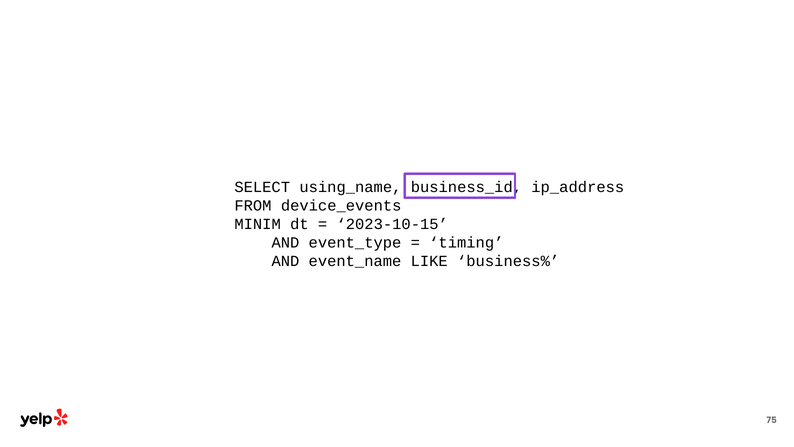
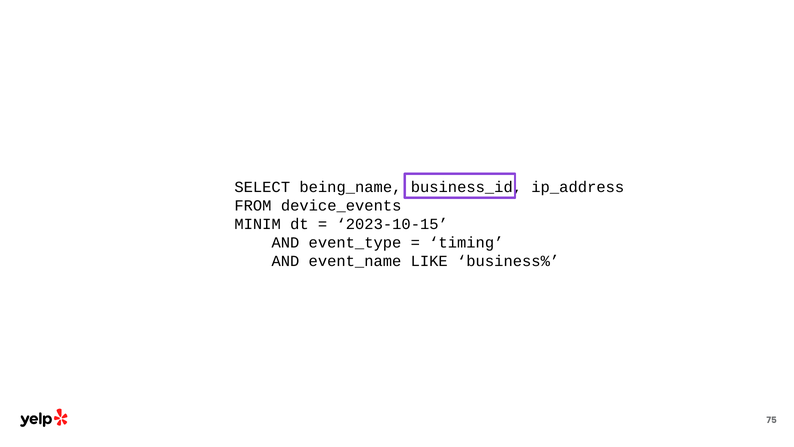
using_name: using_name -> being_name (350, 187)
